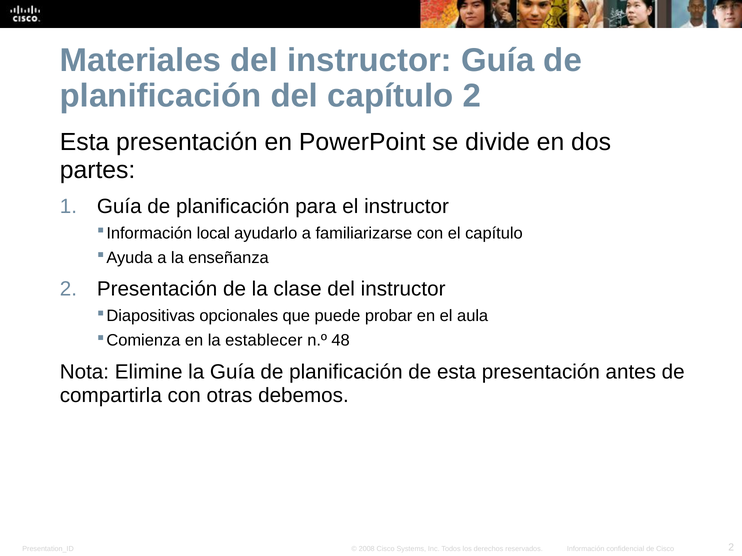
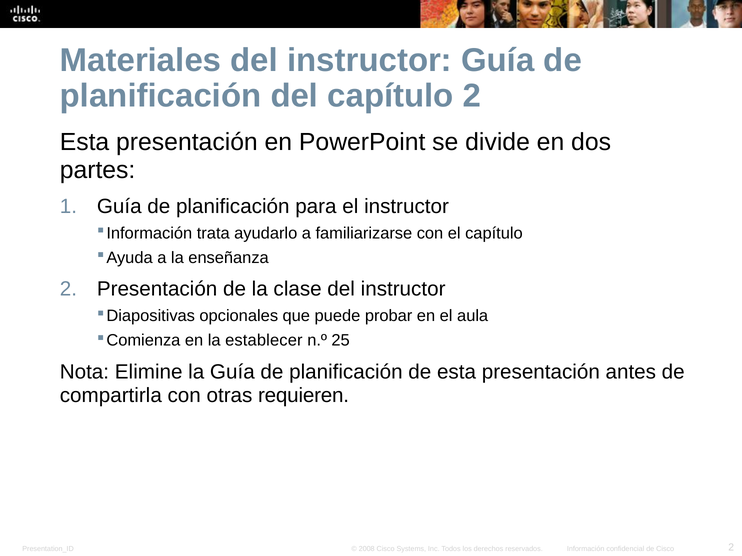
local: local -> trata (213, 233)
48: 48 -> 25 (341, 341)
debemos: debemos -> requieren (304, 396)
